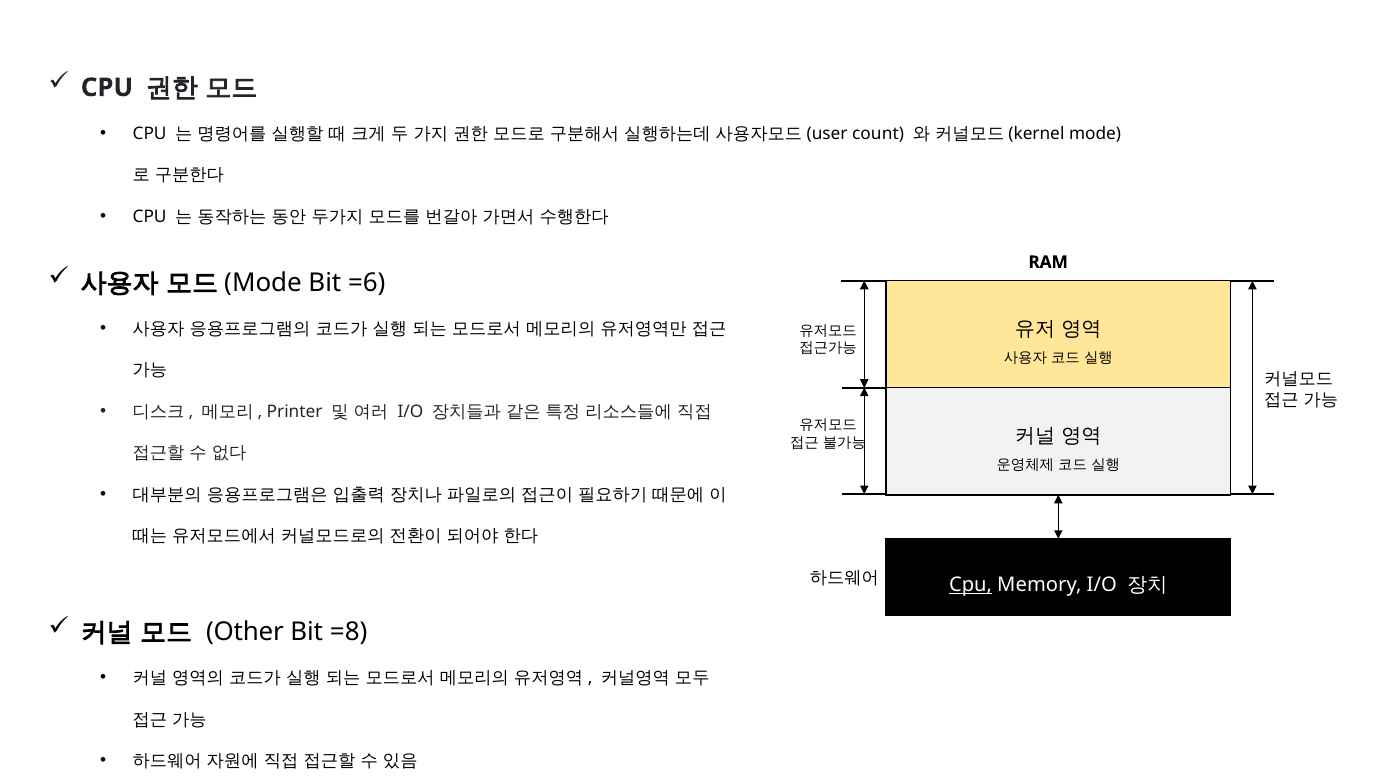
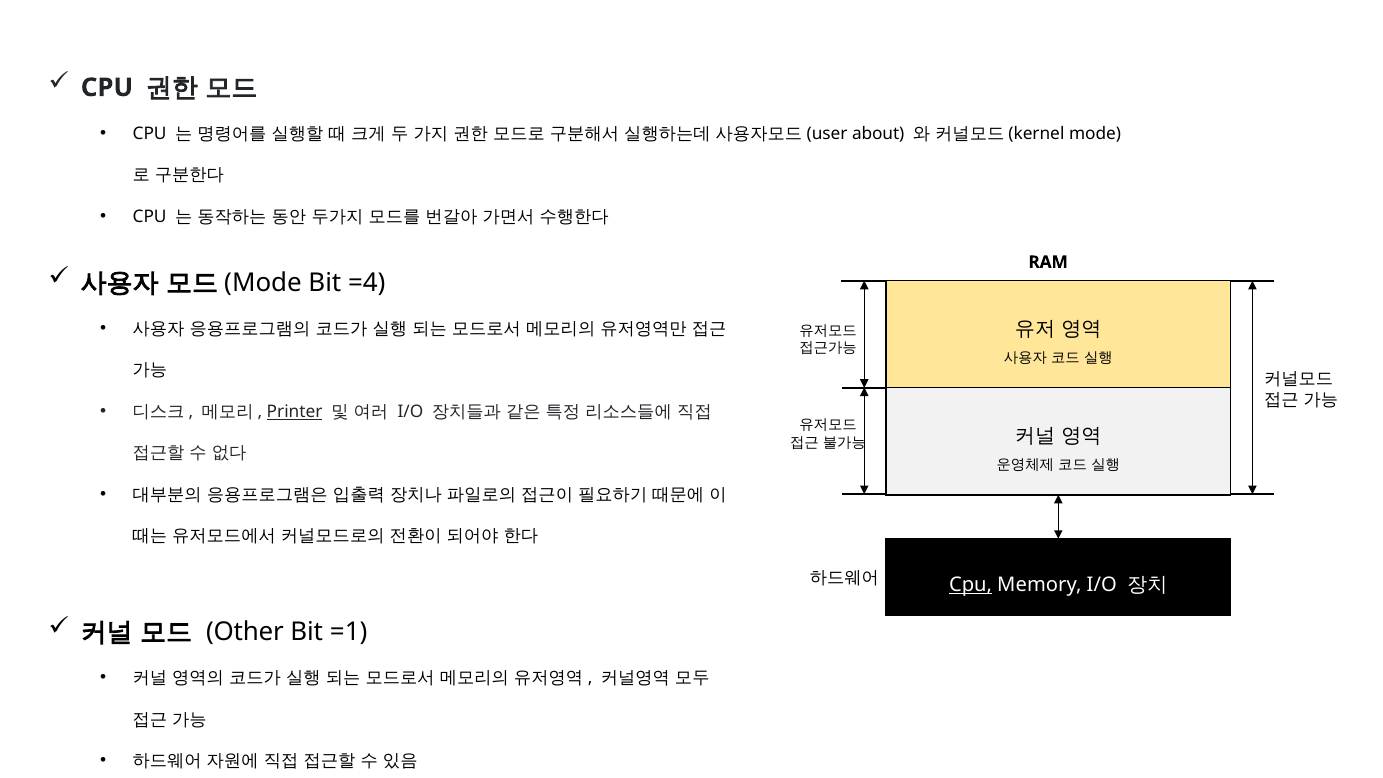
count: count -> about (878, 134)
=6: =6 -> =4 (367, 283)
Printer underline: none -> present (295, 412)
=8: =8 -> =1 (349, 632)
